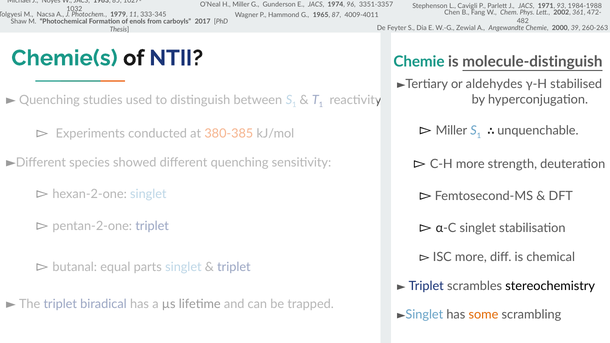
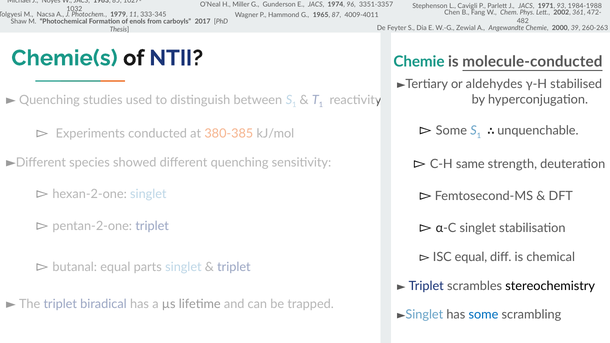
molecule-distinguish: molecule-distinguish -> molecule-conducted (532, 62)
Miller: Miller -> Some (451, 131)
C-H more: more -> same (470, 164)
ISC more: more -> equal (471, 257)
some colour: orange -> blue (483, 315)
